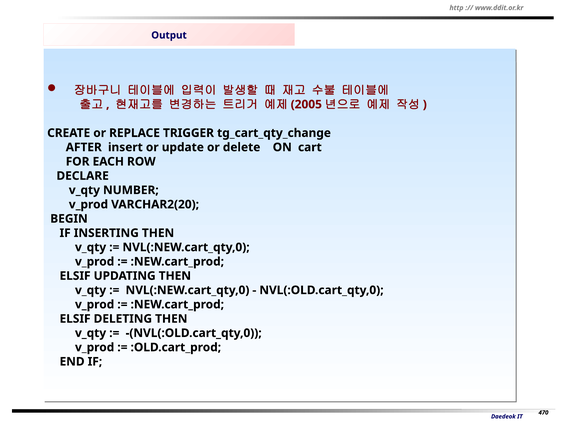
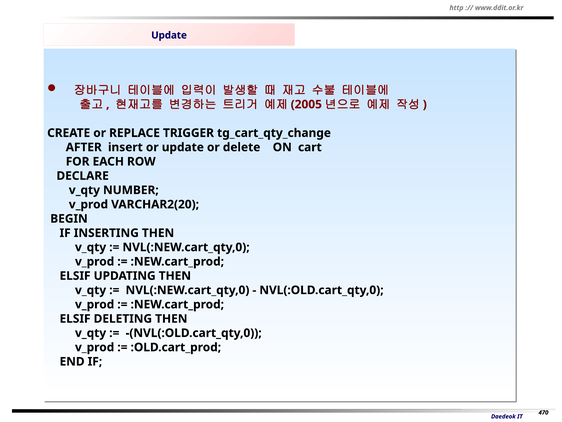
Output: Output -> Update (169, 35)
